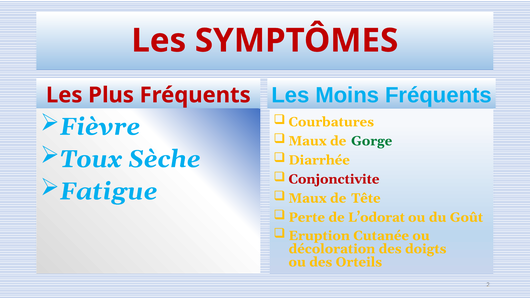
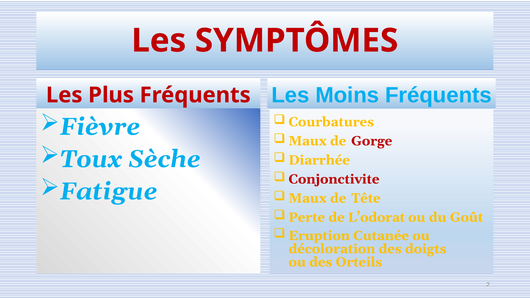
Gorge colour: green -> red (372, 141)
